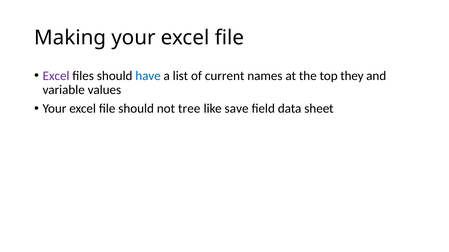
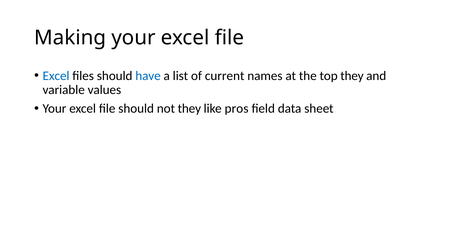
Excel colour: purple -> blue (56, 76)
not tree: tree -> they (189, 109)
save: save -> pros (237, 109)
